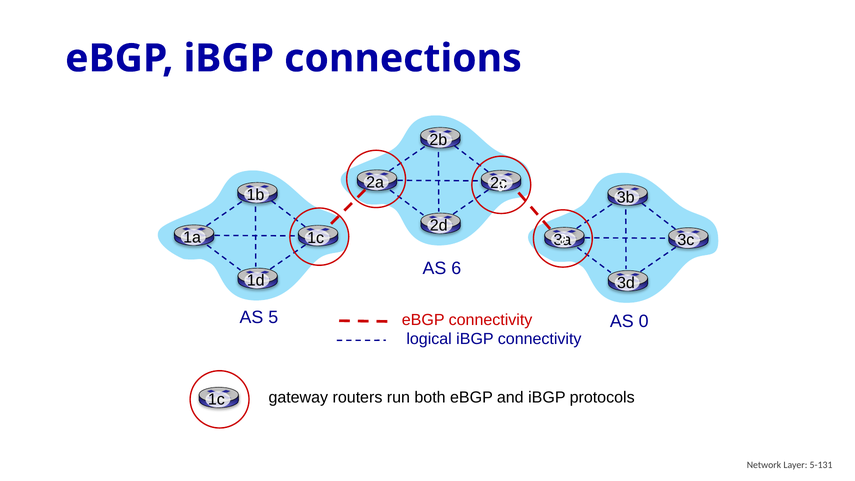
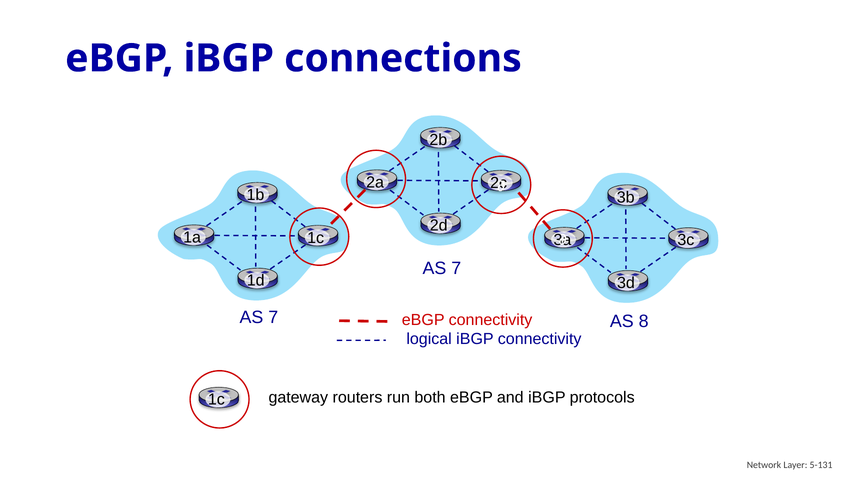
6: 6 -> 7 (456, 268)
5: 5 -> 7 (273, 317)
0: 0 -> 8 (644, 321)
